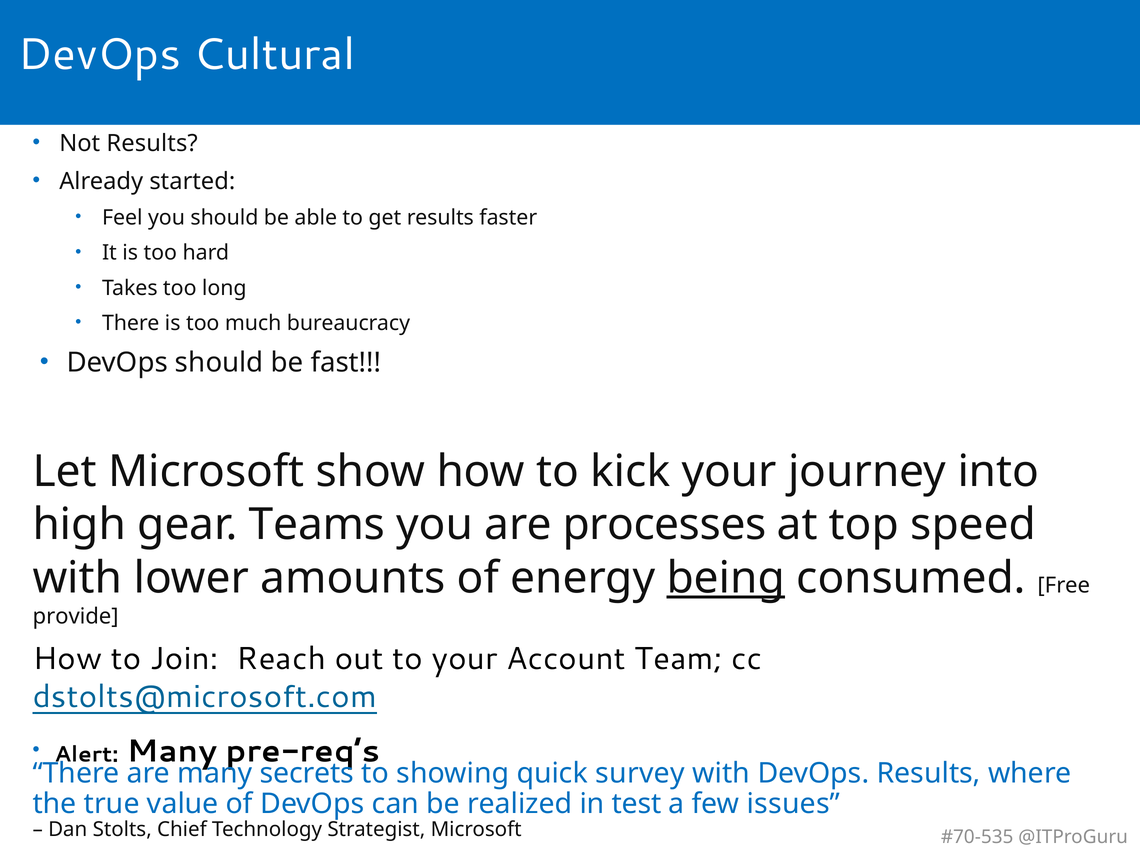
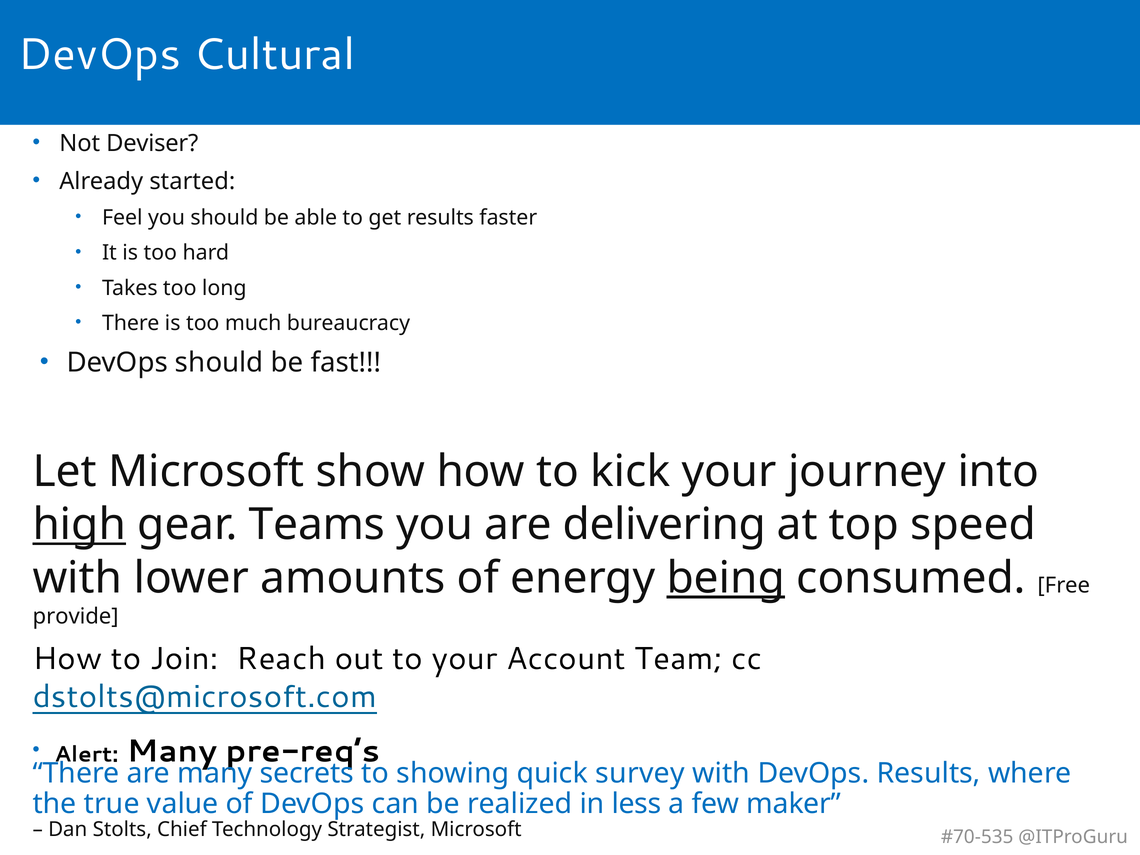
Not Results: Results -> Deviser (152, 143)
high underline: none -> present (79, 525)
processes: processes -> delivering (664, 525)
test: test -> less (637, 804)
issues: issues -> maker (794, 804)
